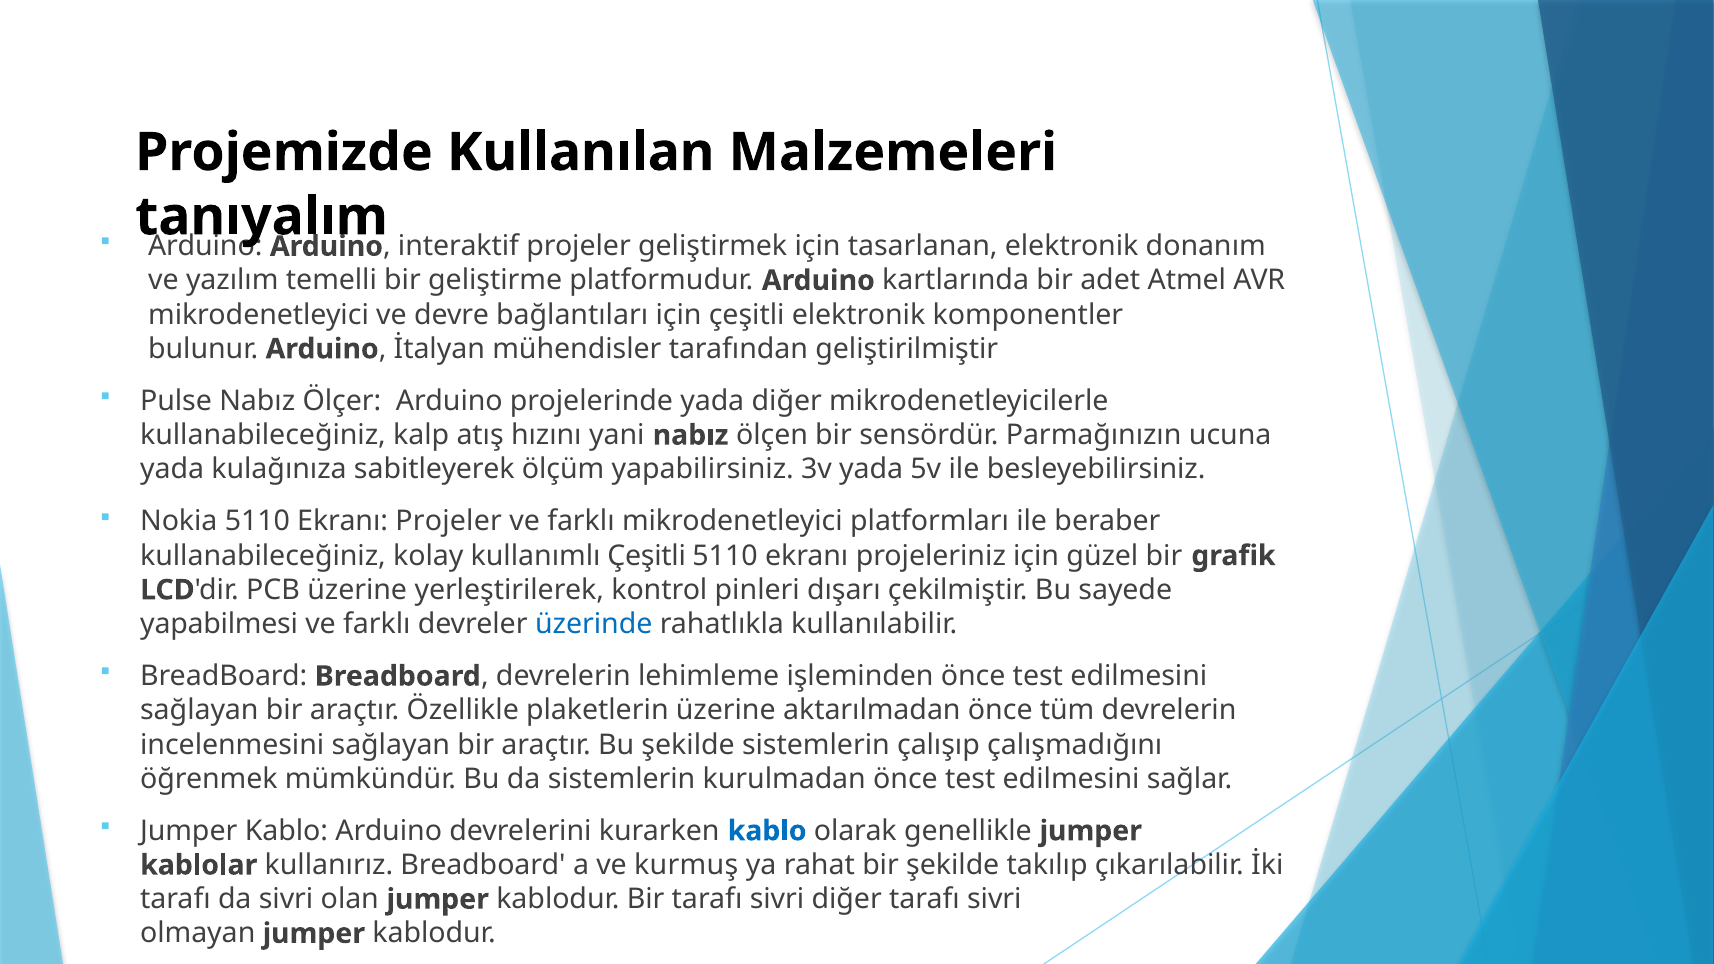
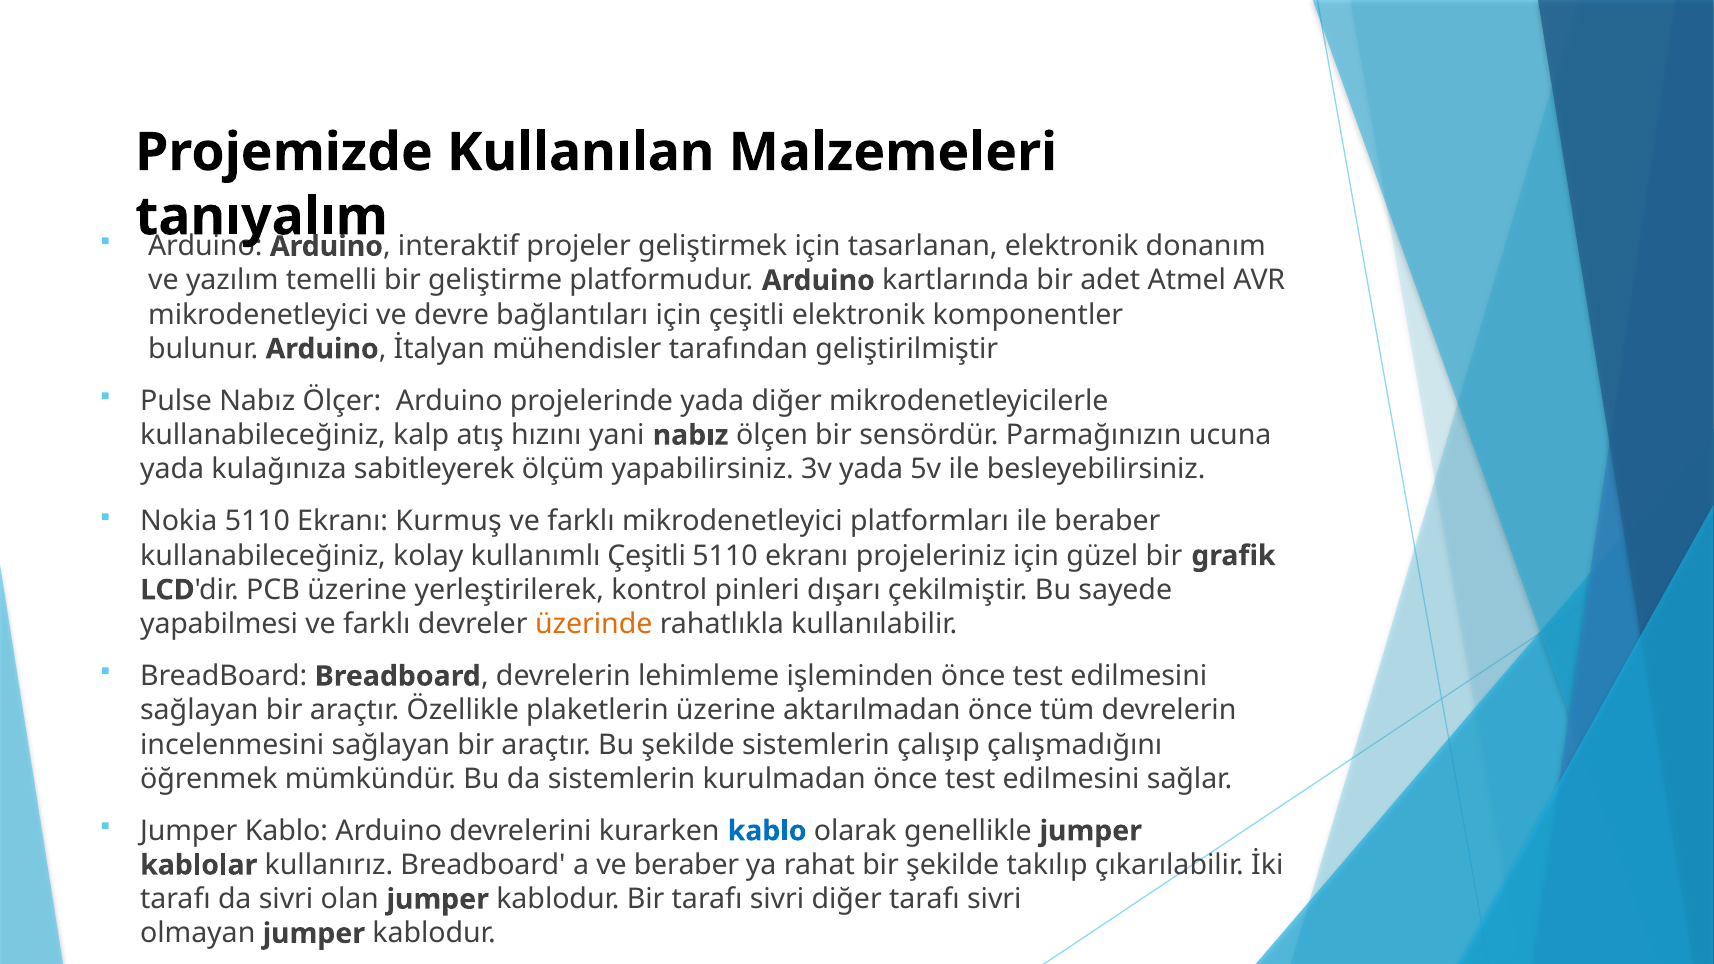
Ekranı Projeler: Projeler -> Kurmuş (449, 522)
üzerinde colour: blue -> orange (594, 624)
ve kurmuş: kurmuş -> beraber (687, 865)
